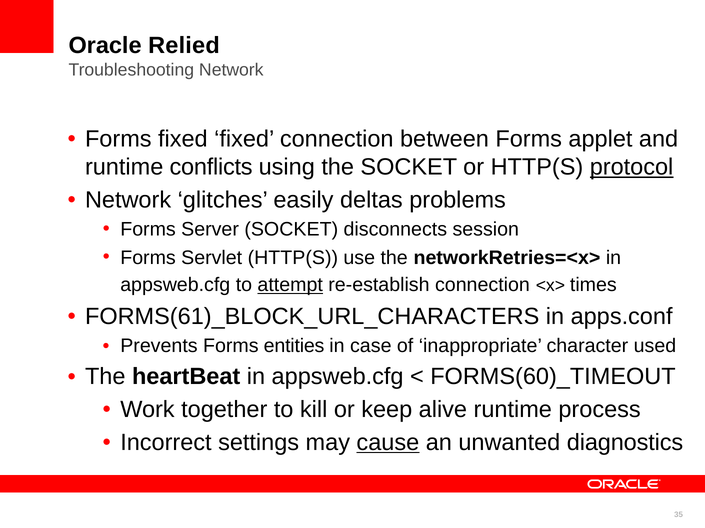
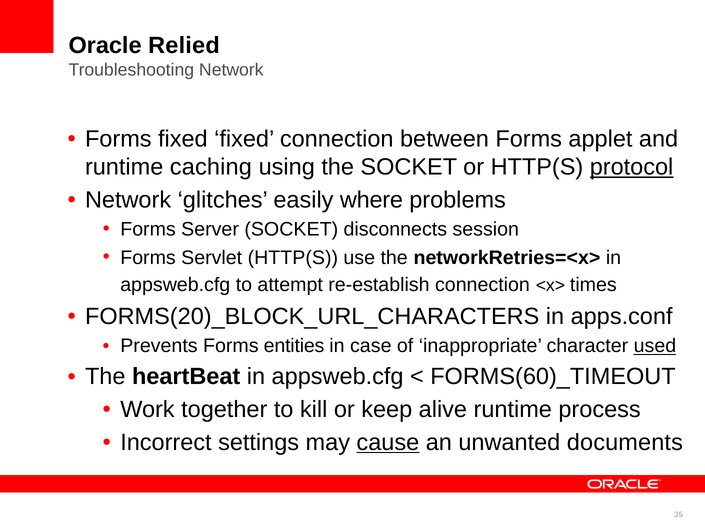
conflicts: conflicts -> caching (211, 167)
deltas: deltas -> where (371, 200)
attempt underline: present -> none (290, 285)
FORMS(61)_BLOCK_URL_CHARACTERS: FORMS(61)_BLOCK_URL_CHARACTERS -> FORMS(20)_BLOCK_URL_CHARACTERS (312, 317)
used underline: none -> present (655, 346)
diagnostics: diagnostics -> documents (625, 443)
